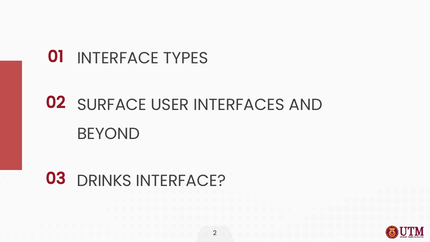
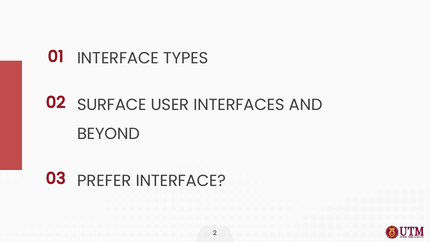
DRINKS: DRINKS -> PREFER (104, 181)
